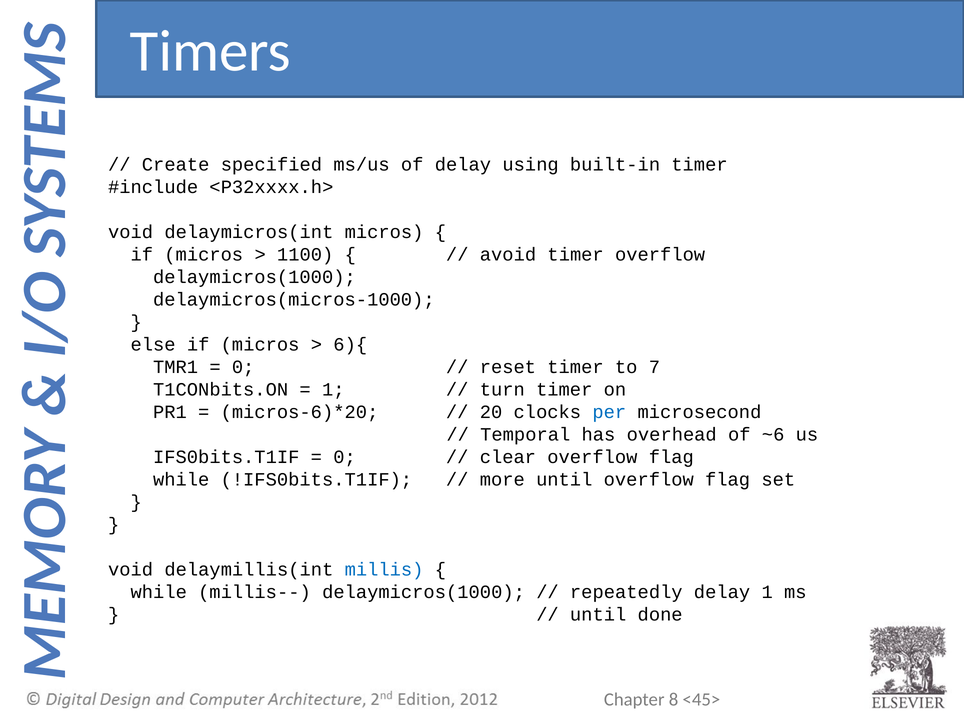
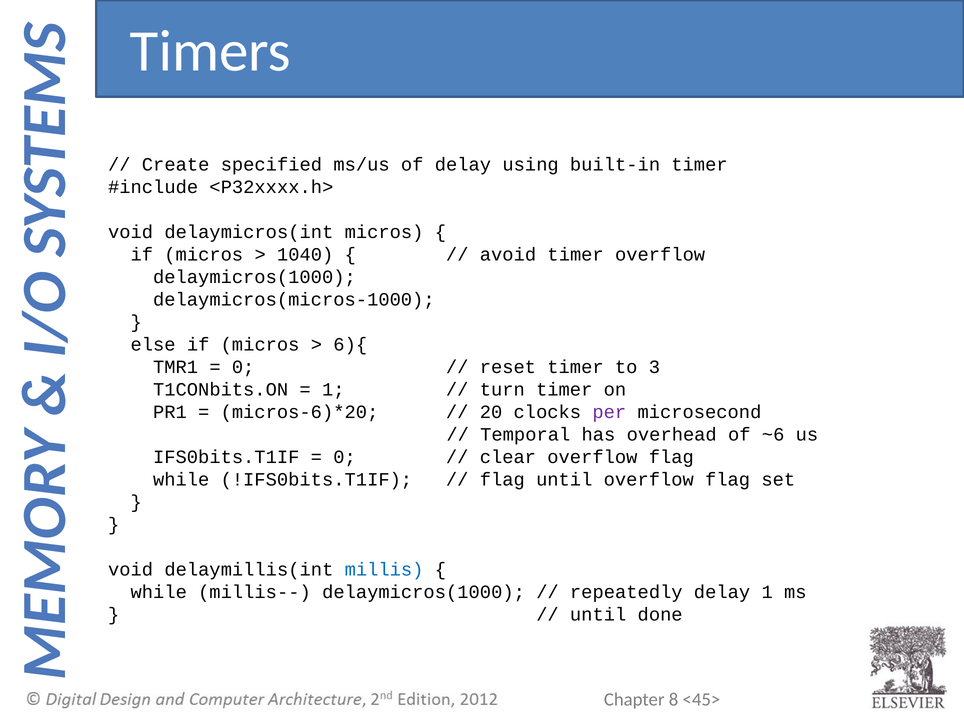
1100: 1100 -> 1040 (305, 254)
7: 7 -> 3 (654, 367)
per colour: blue -> purple (609, 412)
more: more -> flag (502, 479)
